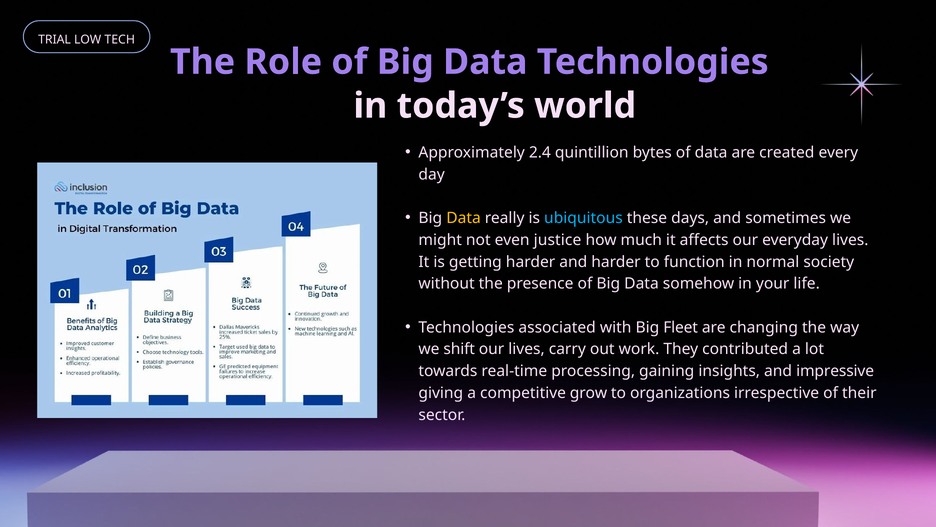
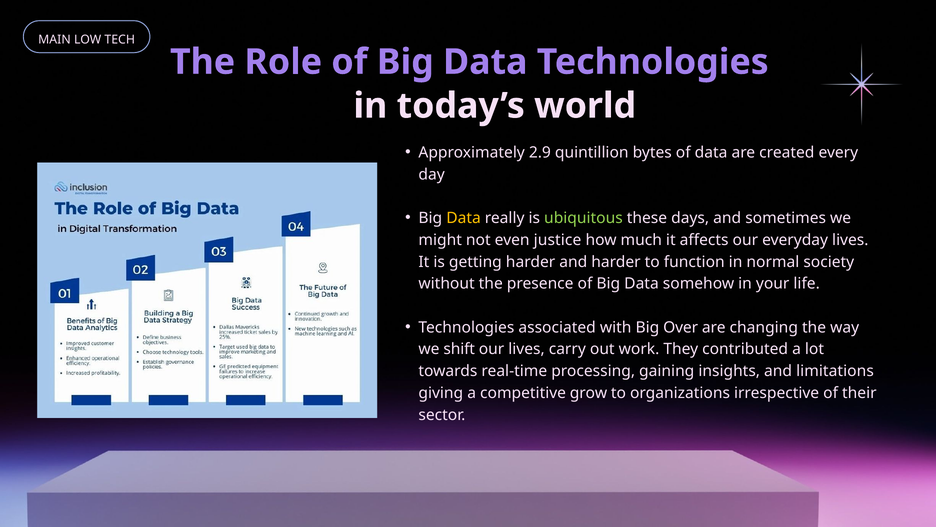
TRIAL: TRIAL -> MAIN (54, 39)
2.4: 2.4 -> 2.9 (540, 152)
ubiquitous colour: light blue -> light green (583, 218)
Fleet: Fleet -> Over (681, 327)
impressive: impressive -> limitations (835, 371)
